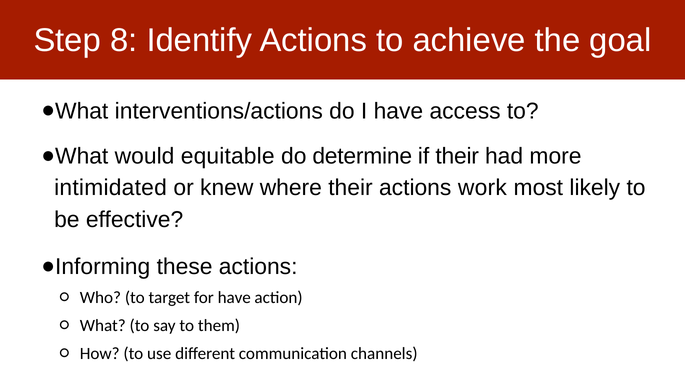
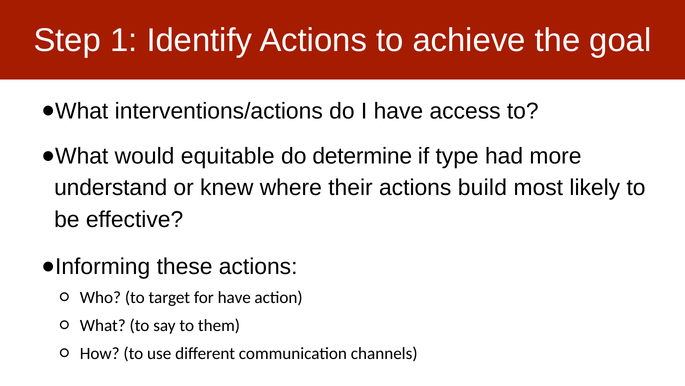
8: 8 -> 1 (124, 40)
if their: their -> type (457, 156)
intimidated: intimidated -> understand (111, 188)
work: work -> build (482, 188)
